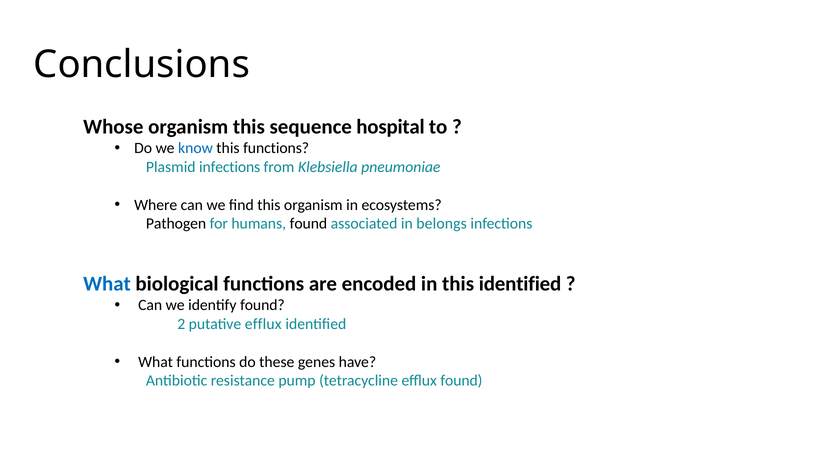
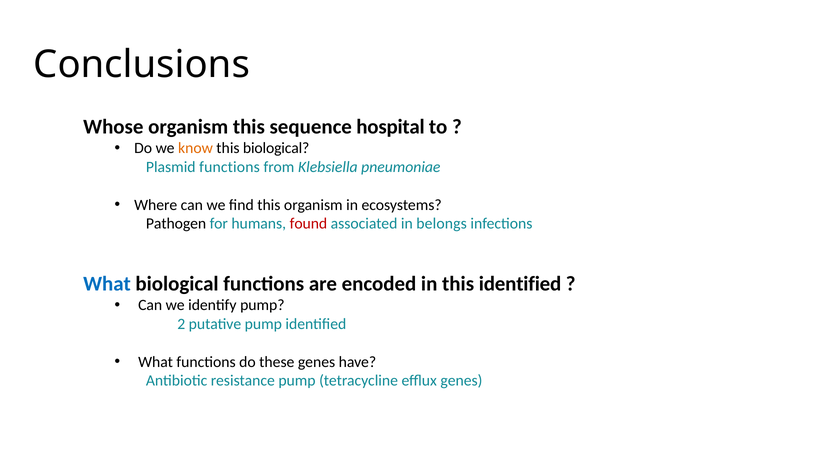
know colour: blue -> orange (195, 148)
this functions: functions -> biological (276, 148)
Plasmid infections: infections -> functions (230, 167)
found colour: black -> red (308, 224)
identify found: found -> pump (262, 305)
putative efflux: efflux -> pump (263, 324)
efflux found: found -> genes (461, 381)
